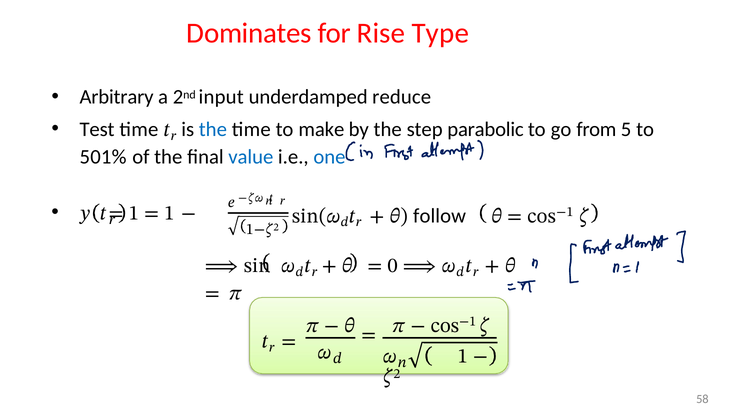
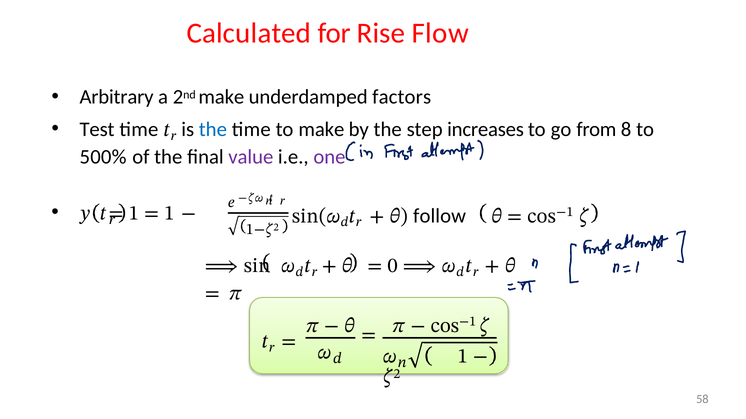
Dominates: Dominates -> Calculated (249, 33)
Type: Type -> Flow (440, 33)
2nd input: input -> make (221, 97)
reduce: reduce -> factors (402, 97)
parabolic: parabolic -> increases (486, 130)
5: 5 -> 8 (626, 130)
501%: 501% -> 500% (103, 157)
value colour: blue -> purple (251, 157)
one colour: blue -> purple (329, 157)
